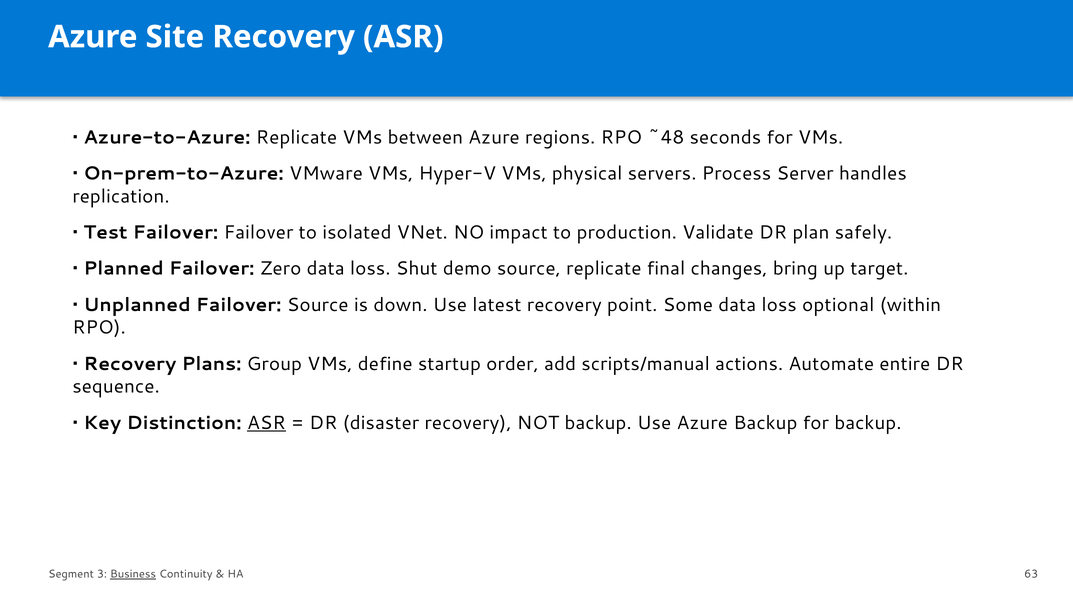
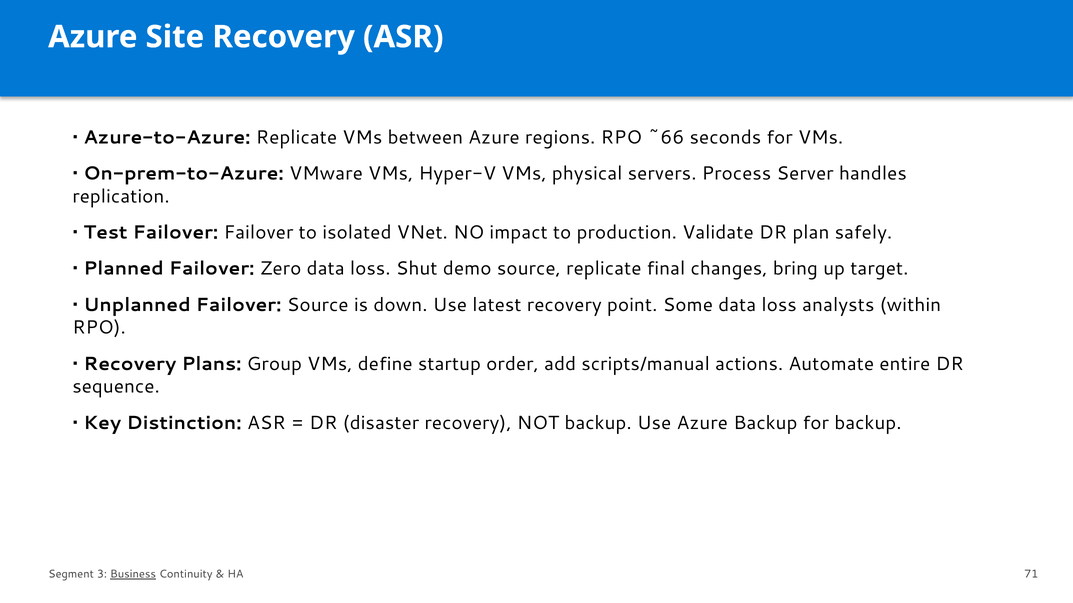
~48: ~48 -> ~66 (666, 137)
optional: optional -> analysts (838, 305)
ASR underline: present -> none (266, 423)
63: 63 -> 71 (1031, 575)
